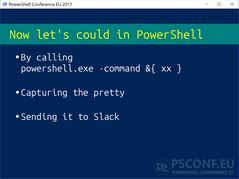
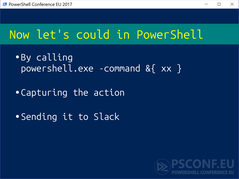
pretty: pretty -> action (109, 93)
